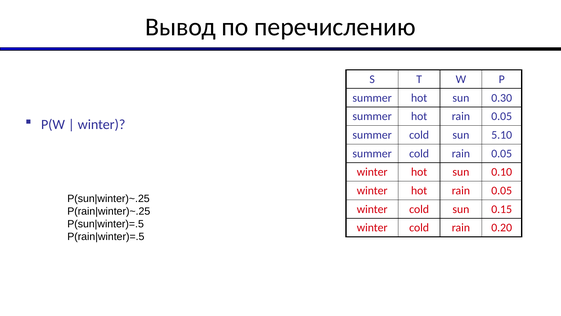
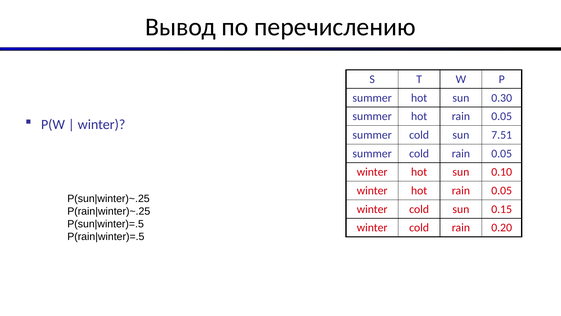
5.10: 5.10 -> 7.51 (502, 135)
